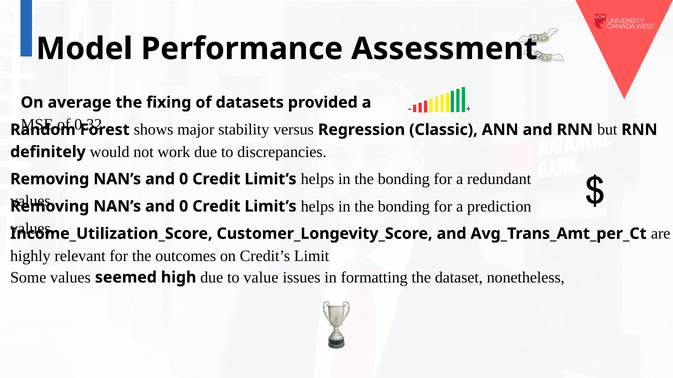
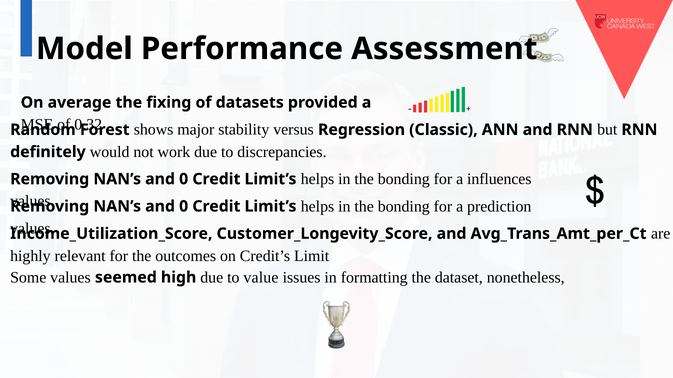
redundant: redundant -> influences (499, 179)
